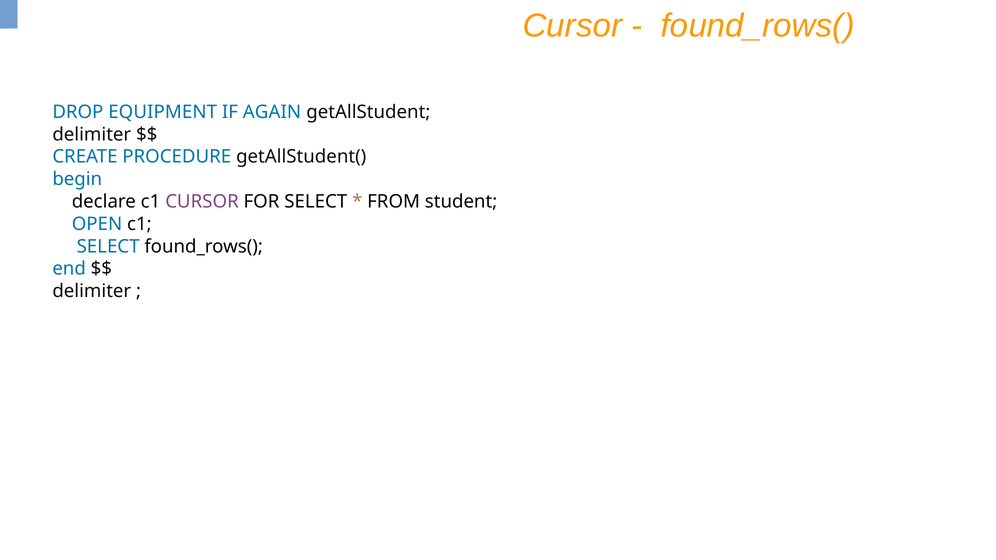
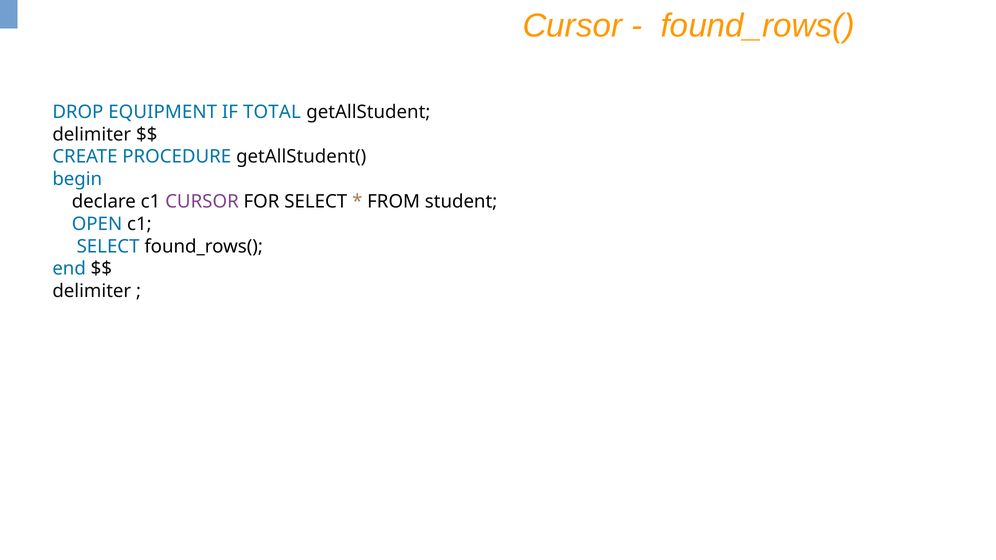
AGAIN: AGAIN -> TOTAL (272, 112)
